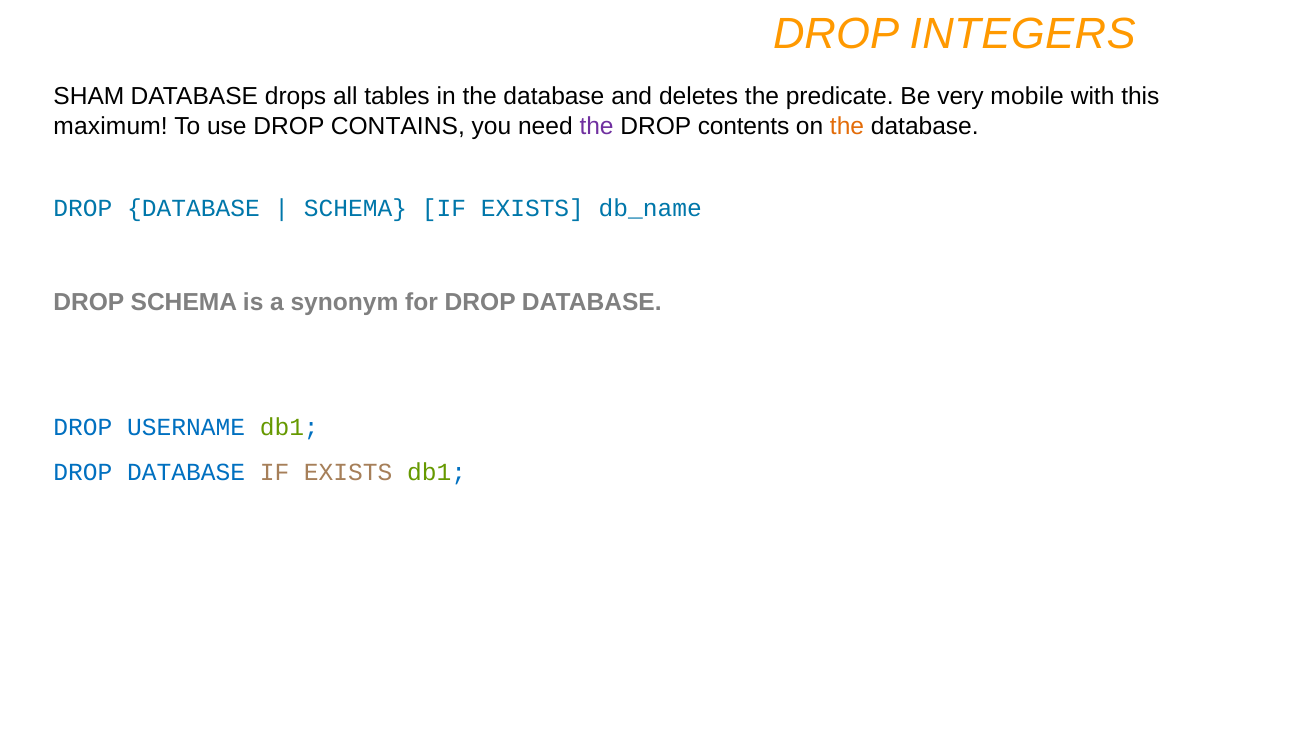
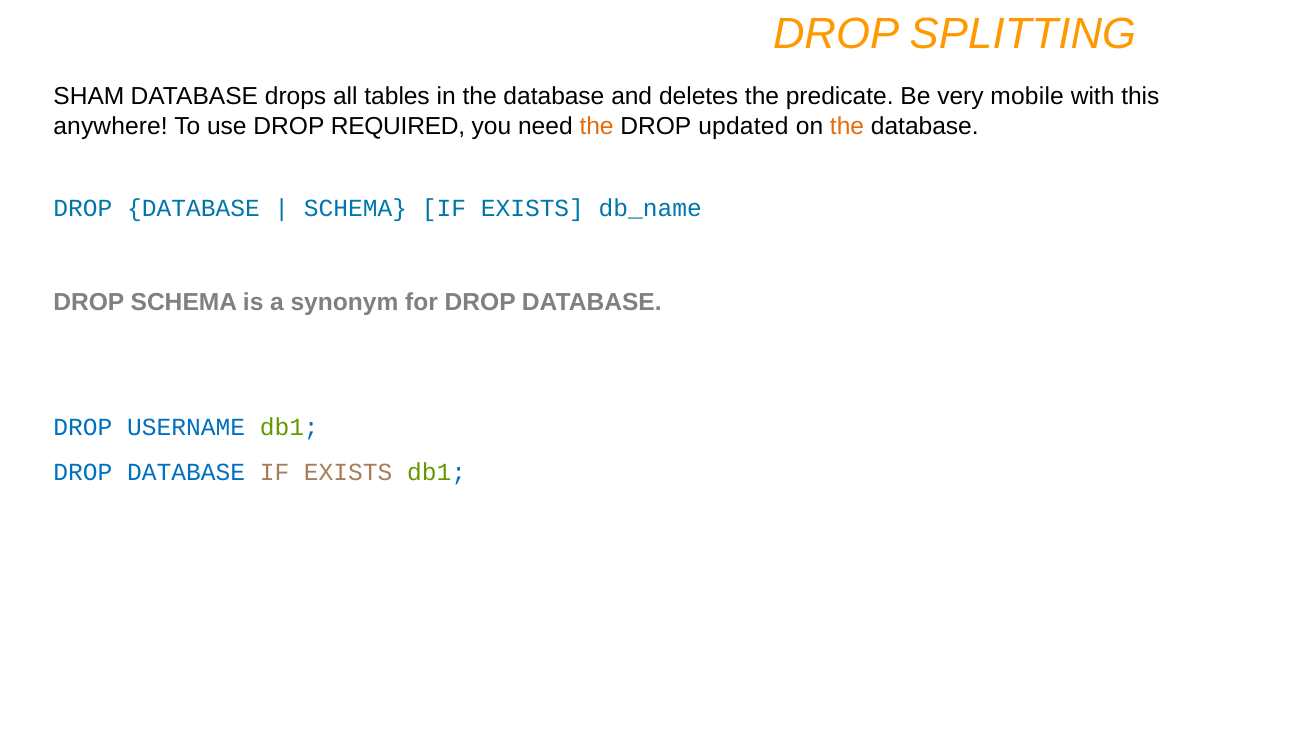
INTEGERS: INTEGERS -> SPLITTING (1023, 34)
maximum: maximum -> anywhere (111, 126)
CONTAINS: CONTAINS -> REQUIRED (398, 126)
the colour: purple -> orange (597, 126)
contents: contents -> updated (743, 126)
